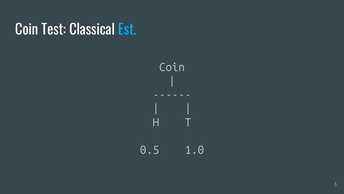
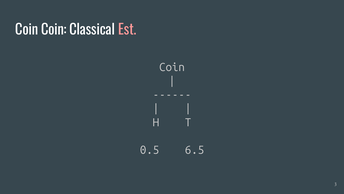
Coin Test: Test -> Coin (54, 30)
Est colour: light blue -> pink (127, 30)
1.0: 1.0 -> 6.5 (194, 150)
